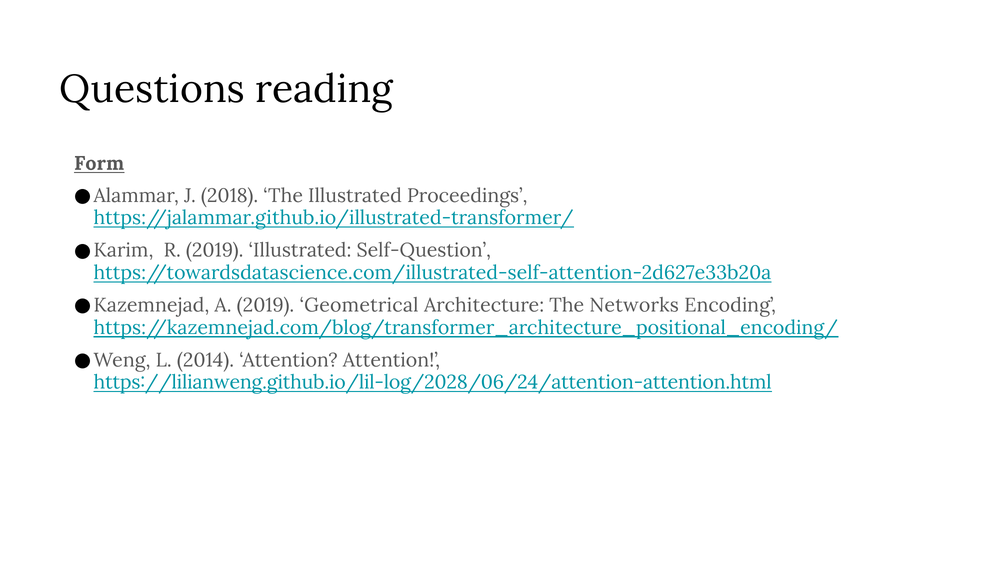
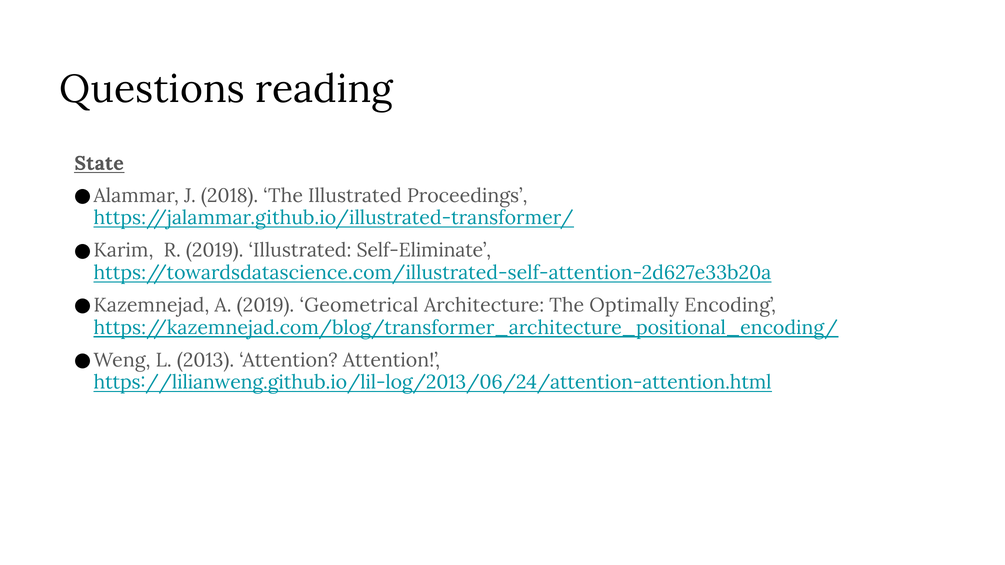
Form: Form -> State (99, 163)
Self-Question: Self-Question -> Self-Eliminate (424, 251)
Networks: Networks -> Optimally (634, 306)
2014: 2014 -> 2013 (206, 360)
https://lilianweng.github.io/lil-log/2028/06/24/attention-attention.html: https://lilianweng.github.io/lil-log/2028/06/24/attention-attention.html -> https://lilianweng.github.io/lil-log/2013/06/24/attention-attention.html (433, 383)
